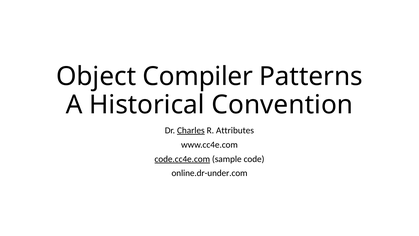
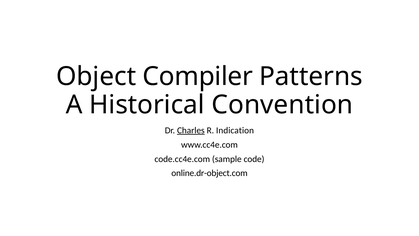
Attributes: Attributes -> Indication (235, 130)
code.cc4e.com underline: present -> none (182, 159)
online.dr-under.com: online.dr-under.com -> online.dr-object.com (210, 173)
